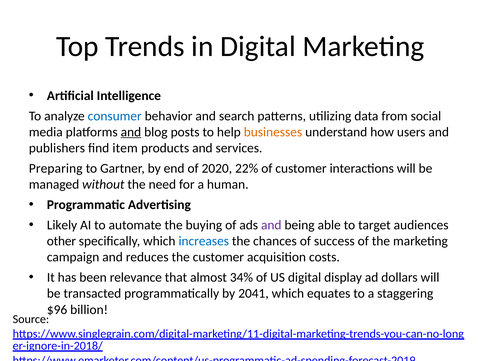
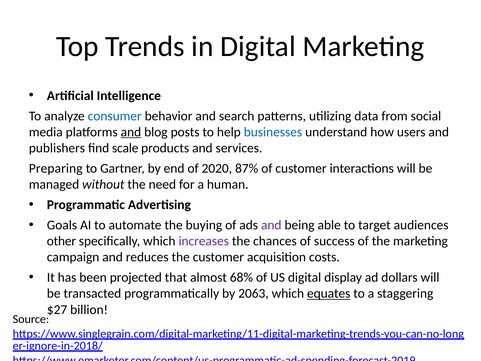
businesses colour: orange -> blue (273, 132)
item: item -> scale (125, 148)
22%: 22% -> 87% (247, 168)
Likely: Likely -> Goals (62, 225)
increases colour: blue -> purple (204, 241)
relevance: relevance -> projected (136, 277)
34%: 34% -> 68% (241, 277)
2041: 2041 -> 2063 (253, 293)
equates underline: none -> present (329, 293)
$96: $96 -> $27 (57, 309)
